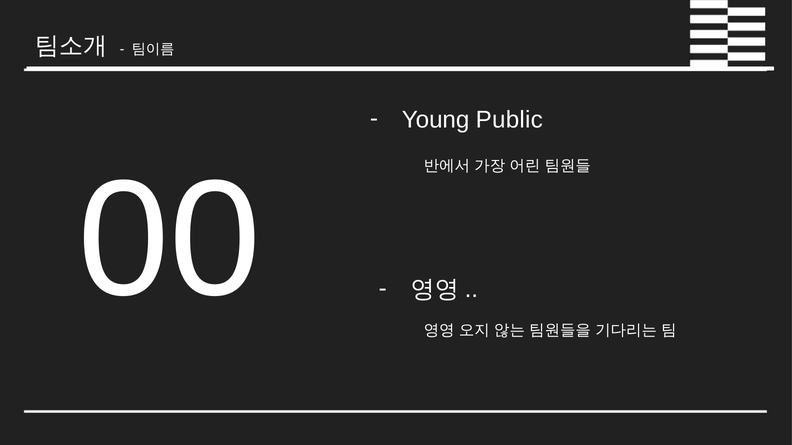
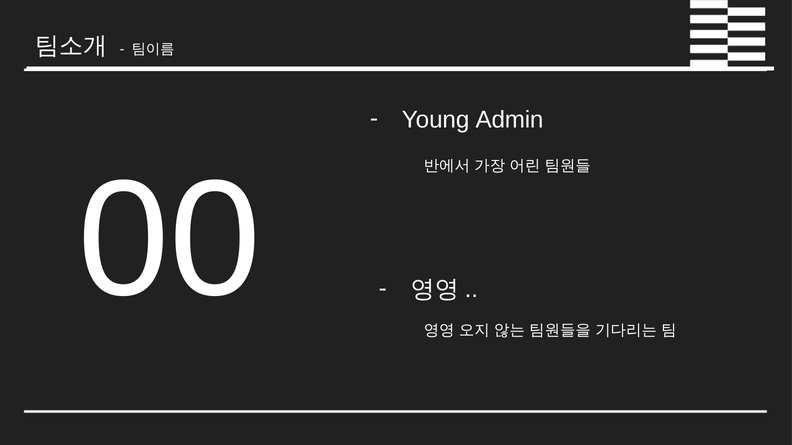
Public: Public -> Admin (509, 120)
